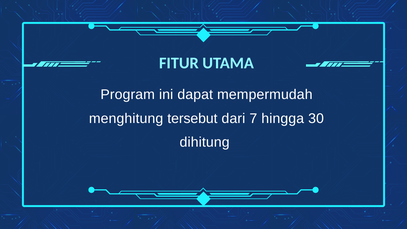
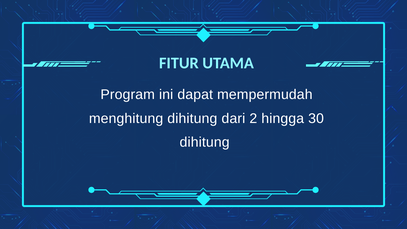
menghitung tersebut: tersebut -> dihitung (192, 118)
7: 7 -> 2 (253, 118)
